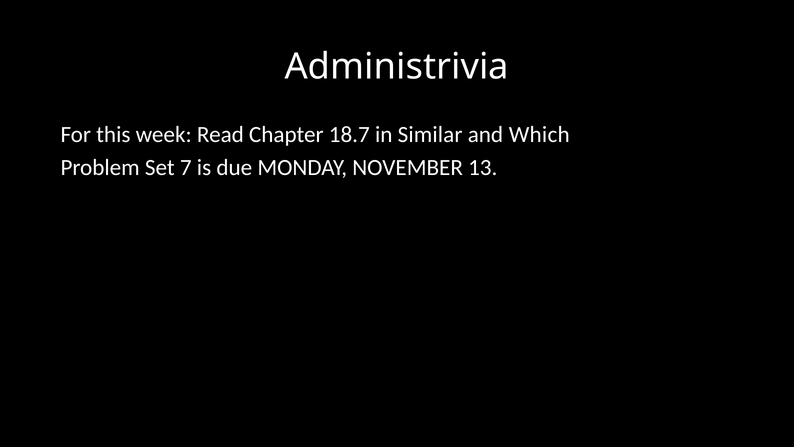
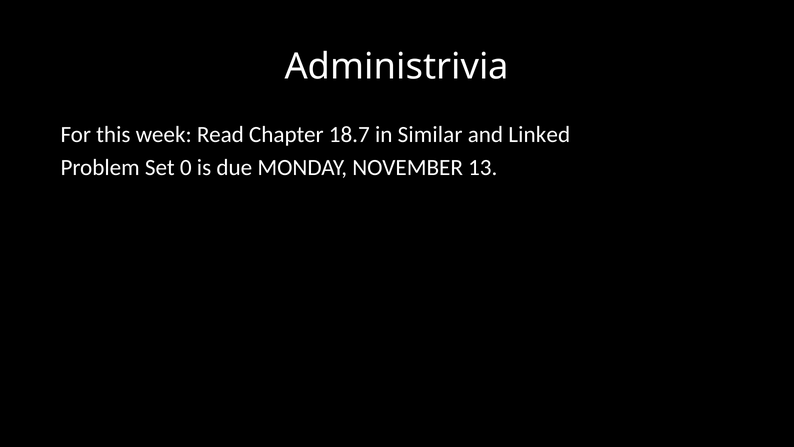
Which: Which -> Linked (539, 134)
7: 7 -> 0 (186, 168)
